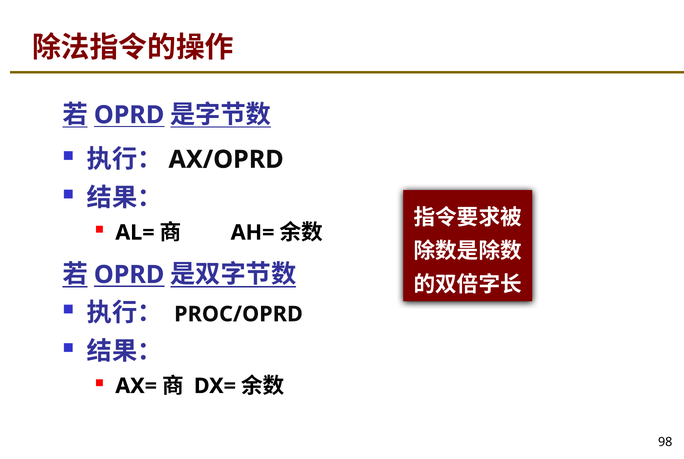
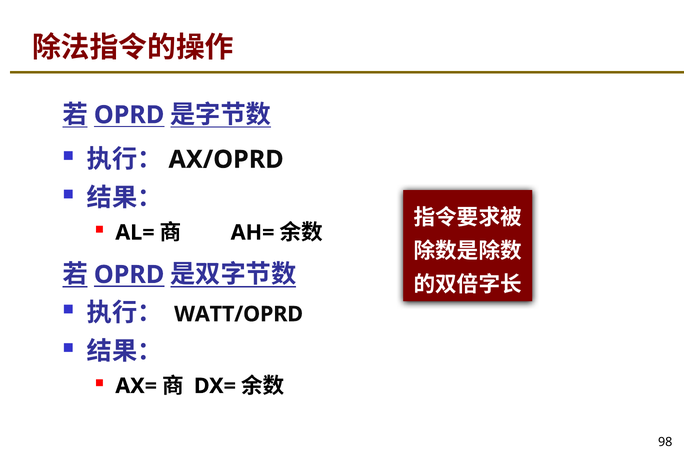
PROC/OPRD: PROC/OPRD -> WATT/OPRD (239, 314)
